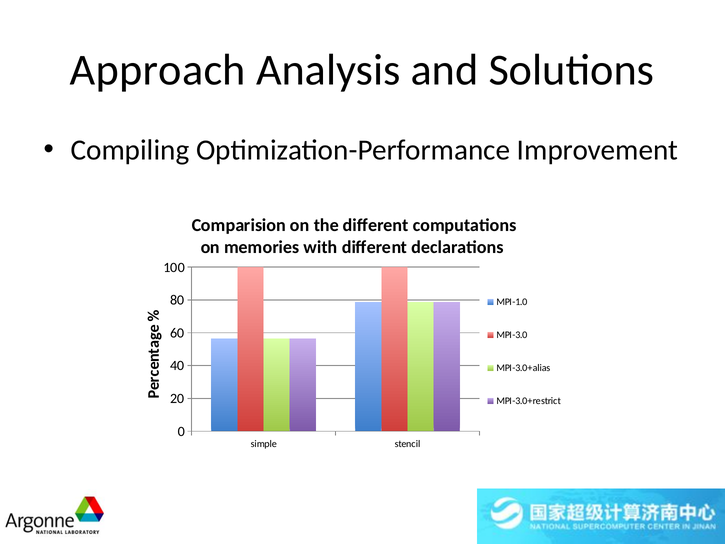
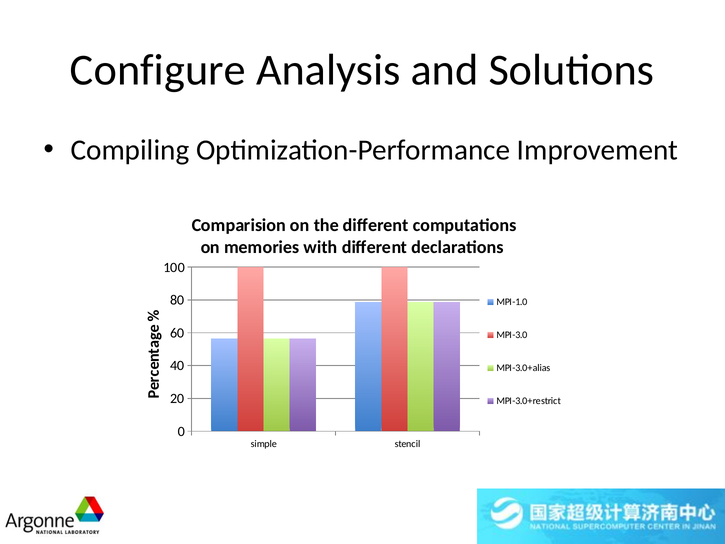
Approach: Approach -> Configure (158, 70)
